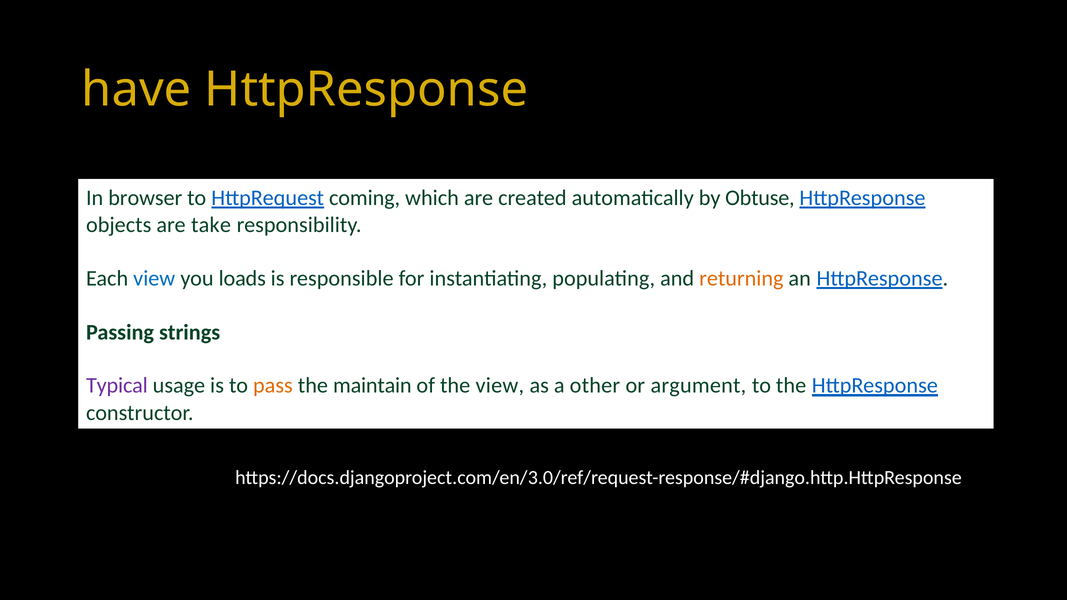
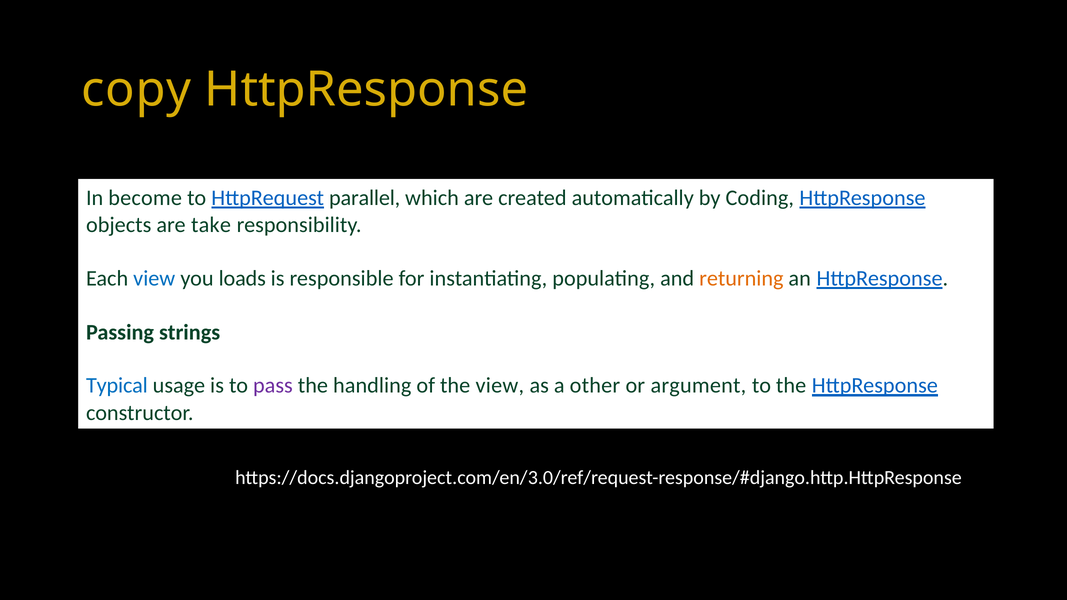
have: have -> copy (136, 90)
browser: browser -> become (145, 198)
coming: coming -> parallel (365, 198)
Obtuse: Obtuse -> Coding (760, 198)
Typical colour: purple -> blue (117, 386)
pass colour: orange -> purple (273, 386)
maintain: maintain -> handling (372, 386)
